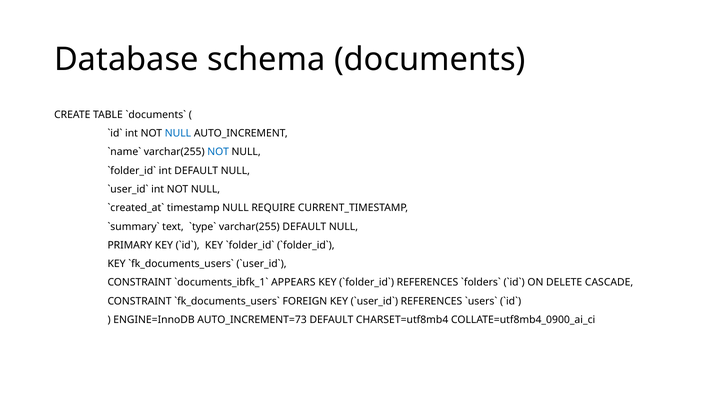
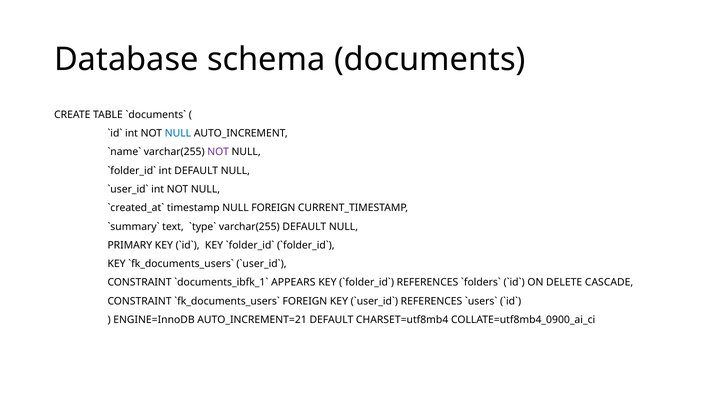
NOT colour: blue -> purple (218, 152)
NULL REQUIRE: REQUIRE -> FOREIGN (273, 208)
AUTO_INCREMENT=73: AUTO_INCREMENT=73 -> AUTO_INCREMENT=21 (252, 320)
